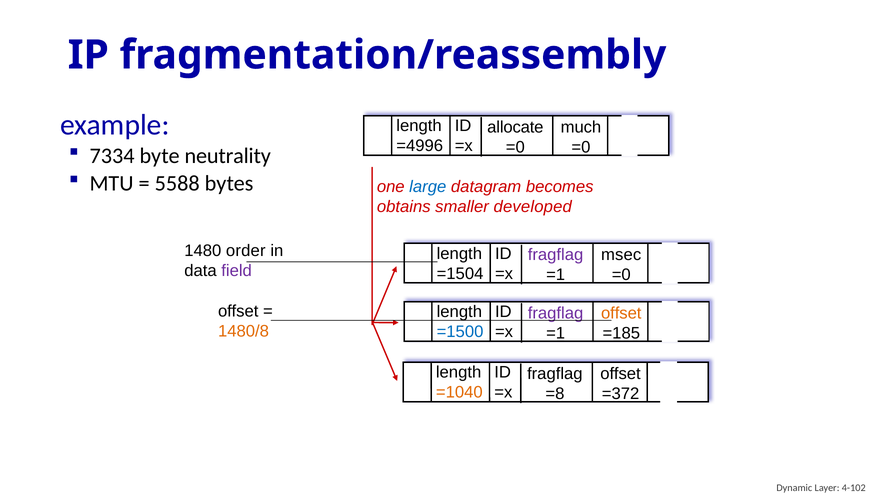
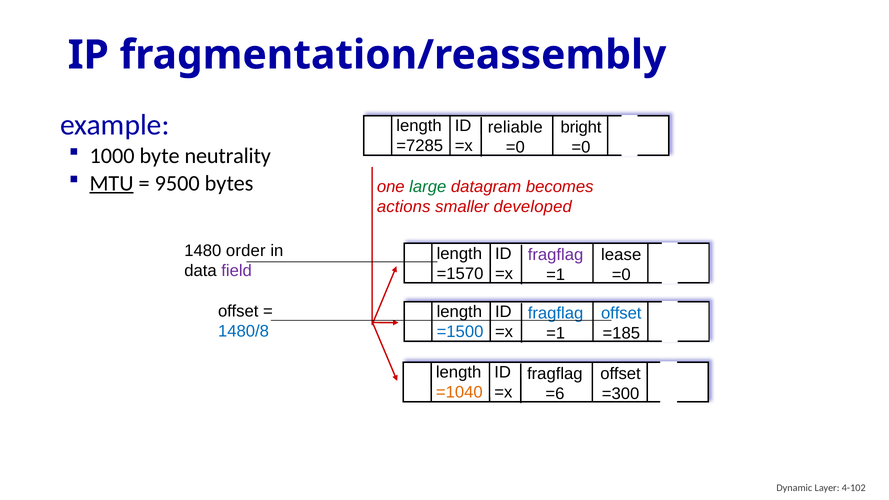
allocate: allocate -> reliable (515, 127)
much: much -> bright (581, 127)
=4996: =4996 -> =7285 (420, 146)
7334: 7334 -> 1000 (112, 156)
MTU underline: none -> present (112, 183)
5588: 5588 -> 9500 (177, 183)
large colour: blue -> green (428, 187)
obtains: obtains -> actions (404, 207)
msec: msec -> lease (621, 255)
=1504: =1504 -> =1570 (460, 274)
fragflag colour: purple -> blue (556, 313)
offset colour: orange -> blue (621, 313)
1480/8 colour: orange -> blue (243, 331)
=8: =8 -> =6 (555, 394)
=372: =372 -> =300 (621, 394)
